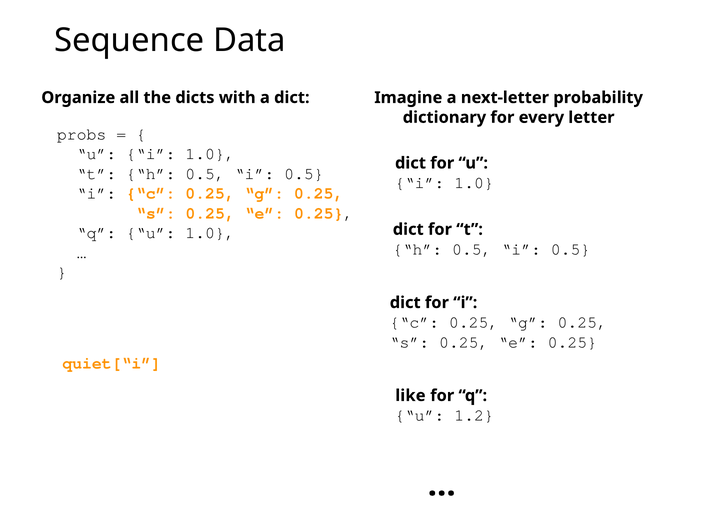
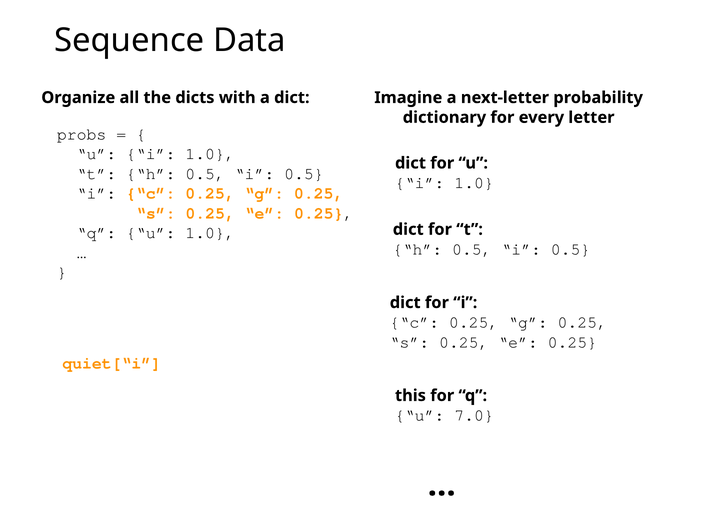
like: like -> this (410, 395)
1.2: 1.2 -> 7.0 (474, 415)
